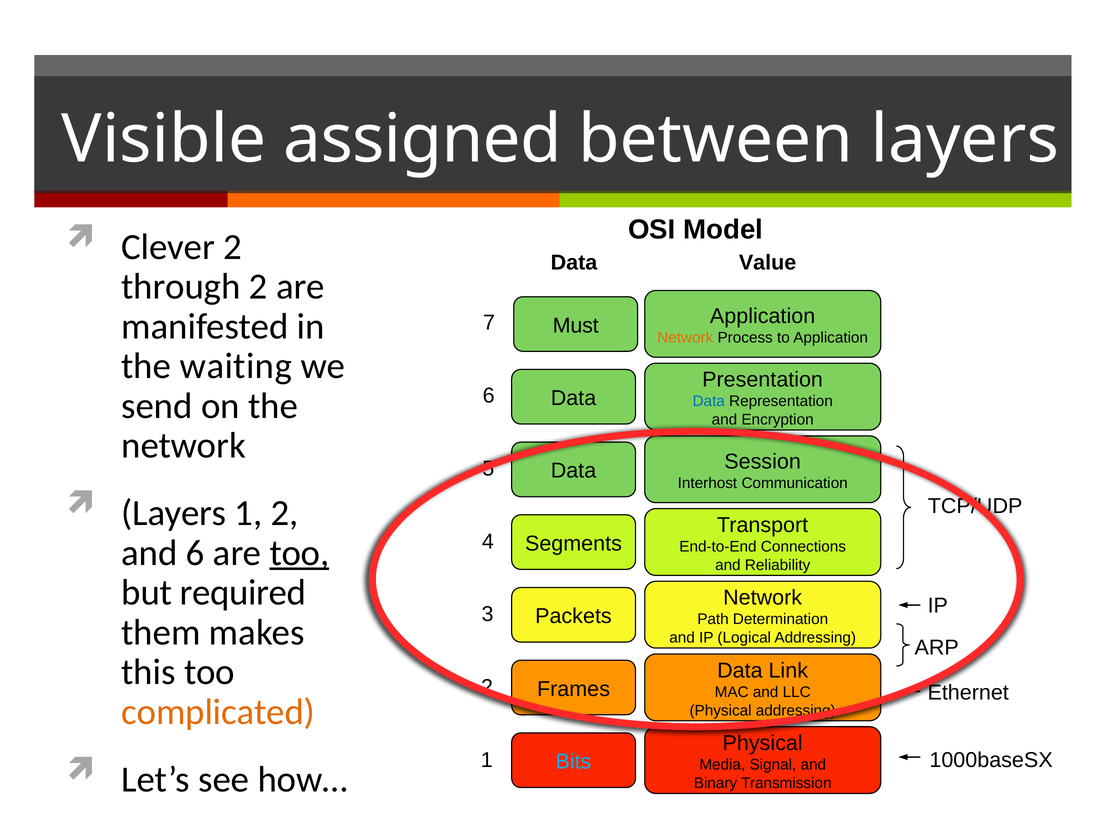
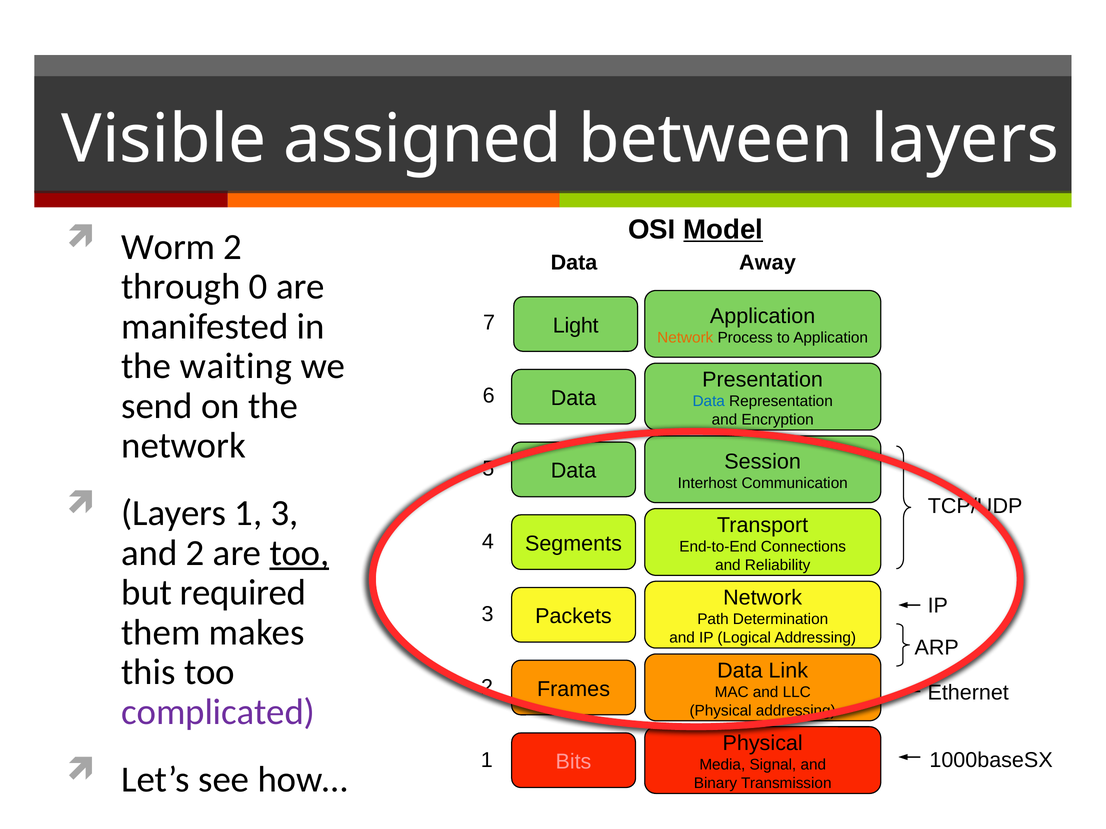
Model underline: none -> present (723, 230)
Clever: Clever -> Worm (168, 247)
Value: Value -> Away (767, 263)
through 2: 2 -> 0 (258, 287)
Must: Must -> Light (576, 326)
1 2: 2 -> 3 (284, 514)
and 6: 6 -> 2 (195, 553)
complicated colour: orange -> purple (218, 713)
Bits colour: light blue -> pink (573, 762)
